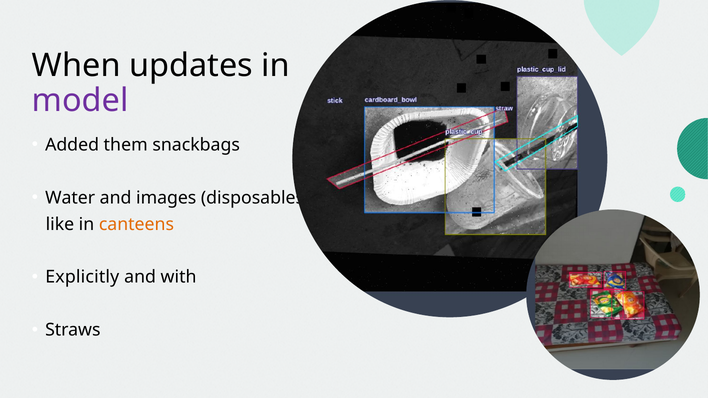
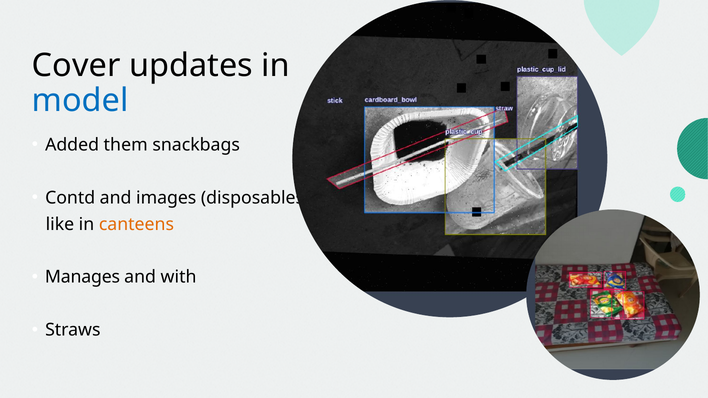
When: When -> Cover (76, 66)
model colour: purple -> blue (80, 101)
Water: Water -> Contd (70, 198)
Explicitly: Explicitly -> Manages (82, 277)
